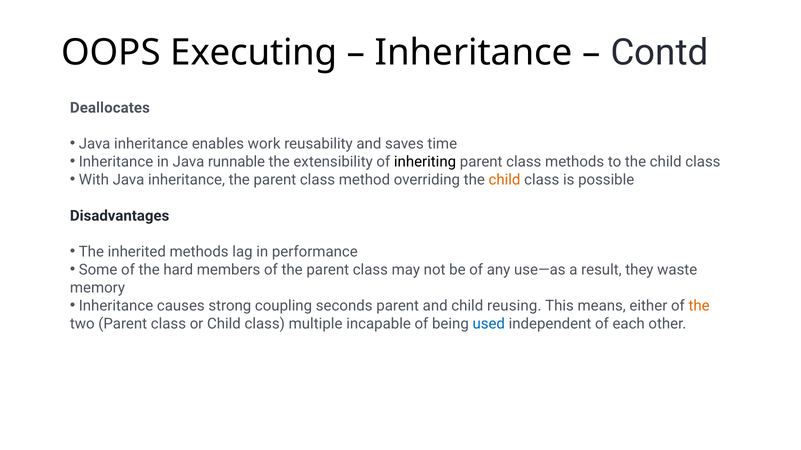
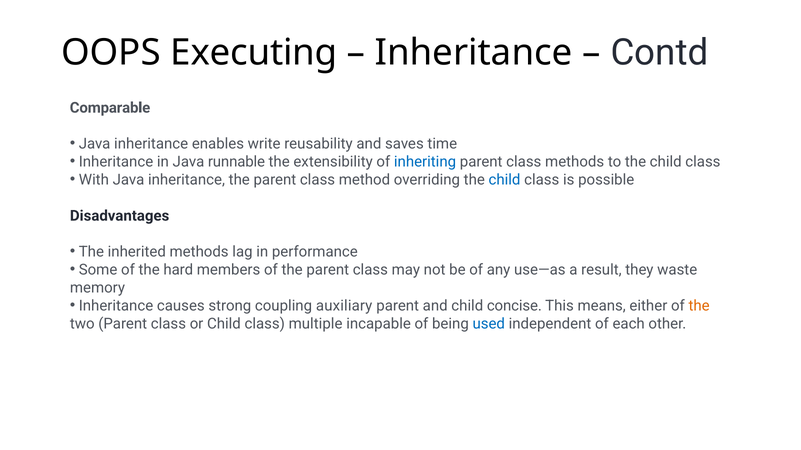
Deallocates: Deallocates -> Comparable (110, 108)
work: work -> write (264, 144)
inheriting colour: black -> blue (425, 162)
child colour: orange -> blue (504, 180)
seconds: seconds -> auxiliary (344, 306)
reusing: reusing -> concise (514, 306)
